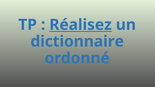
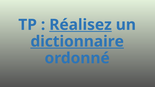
dictionnaire underline: none -> present (77, 42)
